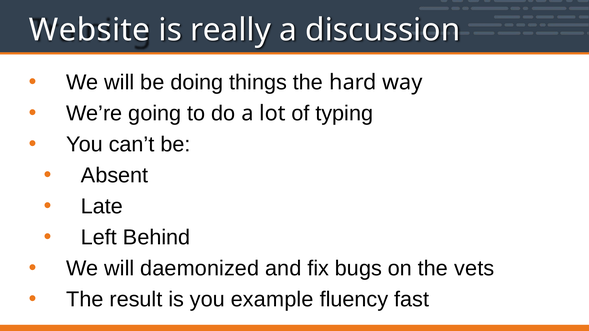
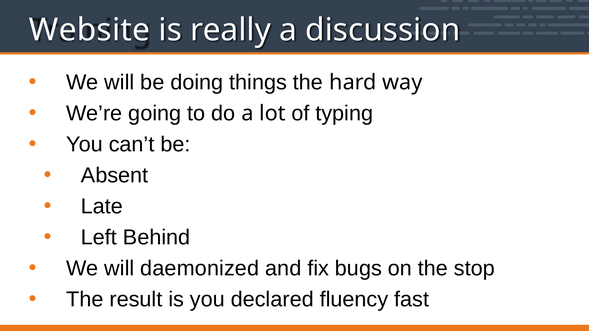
vets: vets -> stop (474, 269)
example: example -> declared (272, 300)
